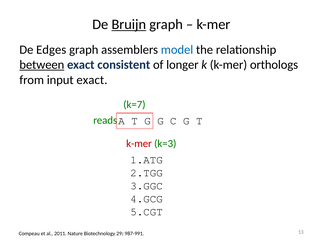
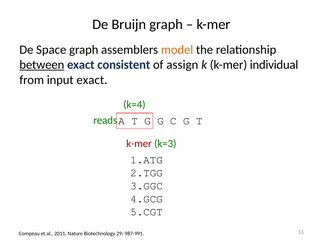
Bruijn underline: present -> none (129, 24)
Edges: Edges -> Space (51, 49)
model colour: blue -> orange (177, 49)
longer: longer -> assign (182, 65)
orthologs: orthologs -> individual (274, 65)
k=7: k=7 -> k=4 (134, 104)
